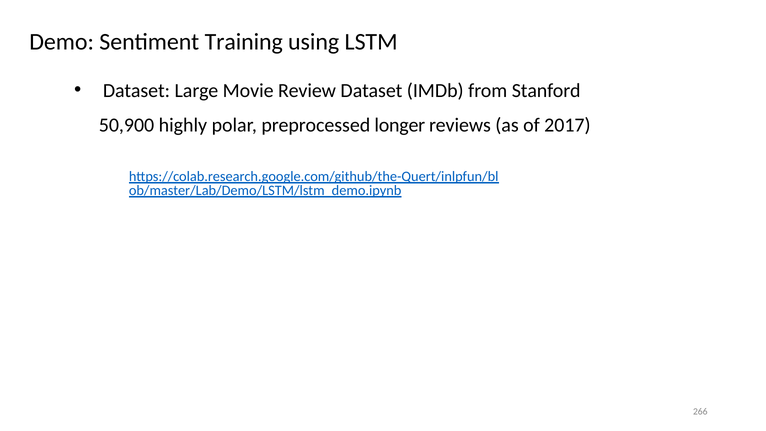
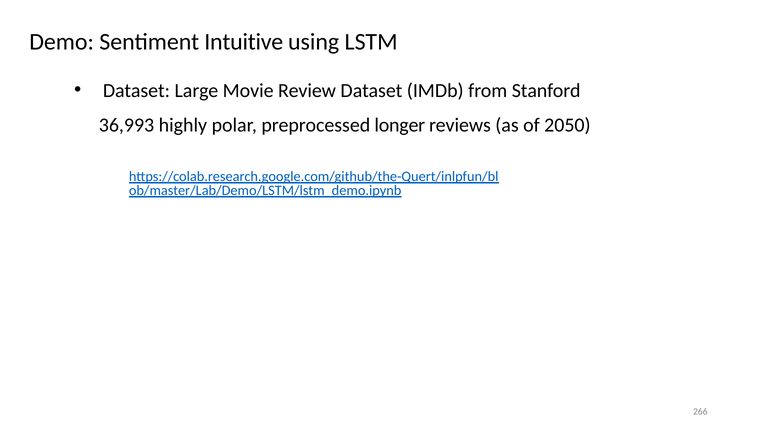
Training: Training -> Intuitive (244, 42)
50,900: 50,900 -> 36,993 (127, 125)
2017: 2017 -> 2050 (567, 125)
